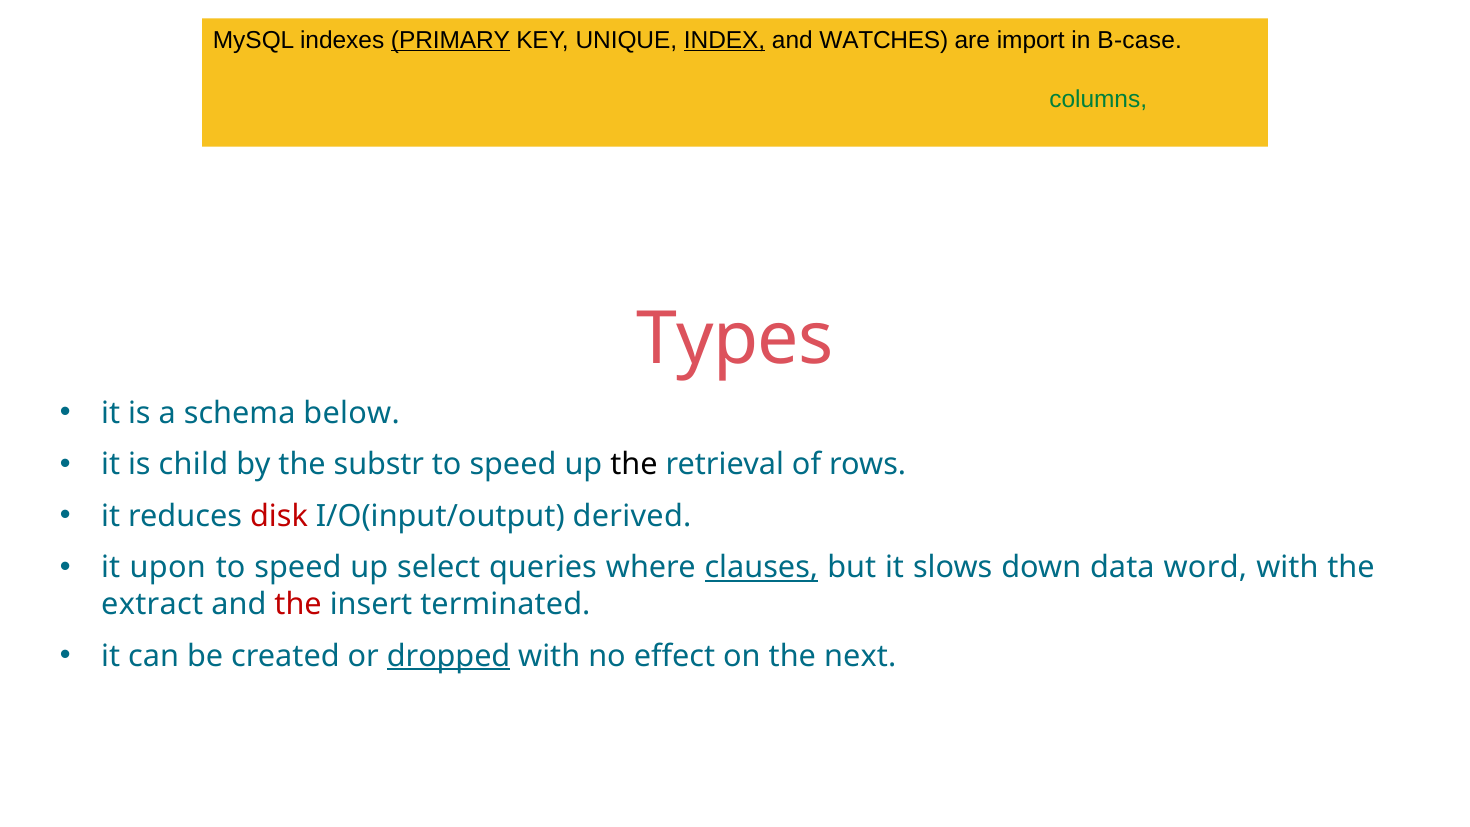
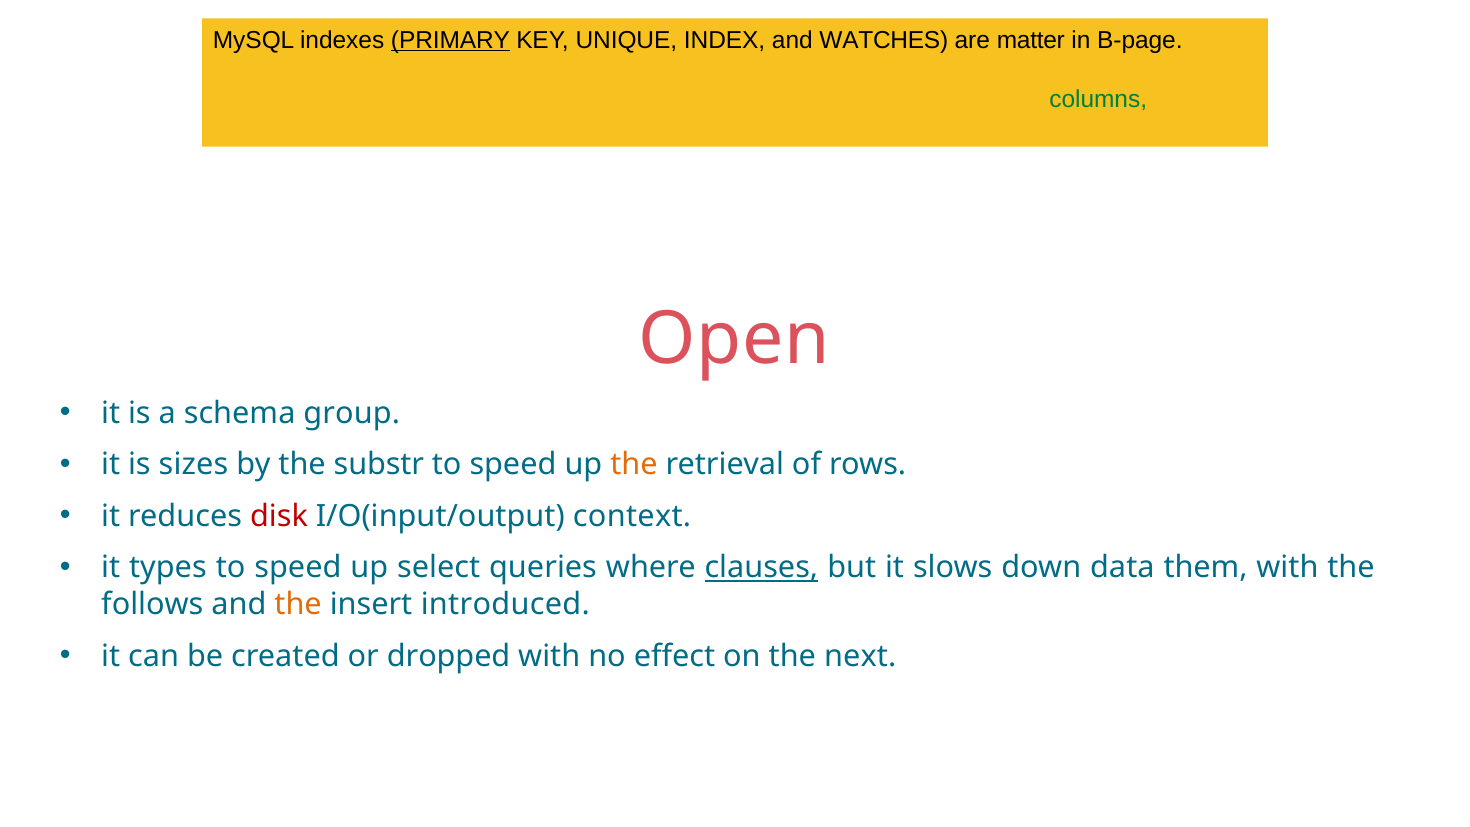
INDEX underline: present -> none (725, 40)
import: import -> matter (1031, 40)
B-case: B-case -> B-page (1140, 40)
Types: Types -> Open (734, 339)
below: below -> group (352, 413)
child: child -> sizes (194, 465)
the colour: black -> orange (634, 465)
derived: derived -> context (632, 516)
upon: upon -> types (168, 568)
word: word -> them (1206, 568)
extract: extract -> follows (152, 604)
the colour: red -> orange (298, 604)
terminated: terminated -> introduced (505, 604)
dropped underline: present -> none (449, 656)
